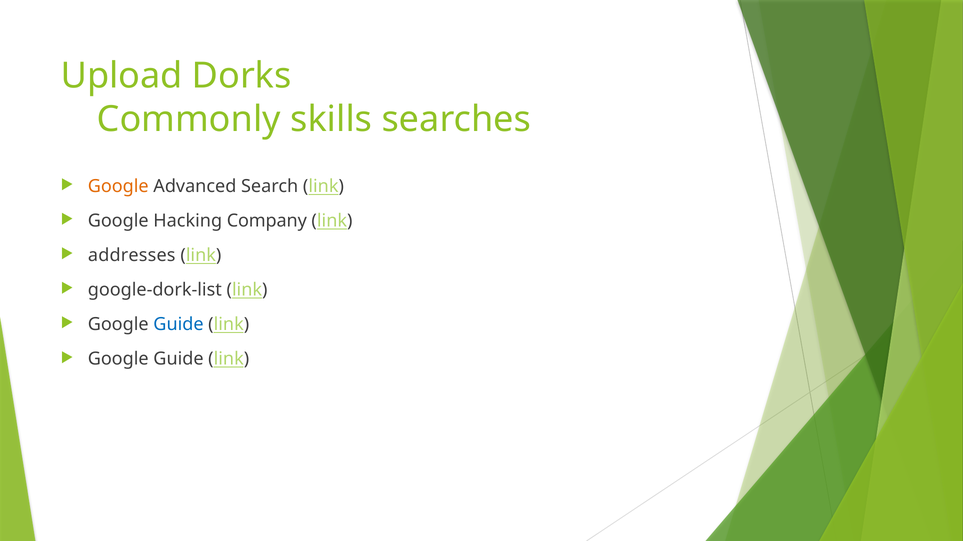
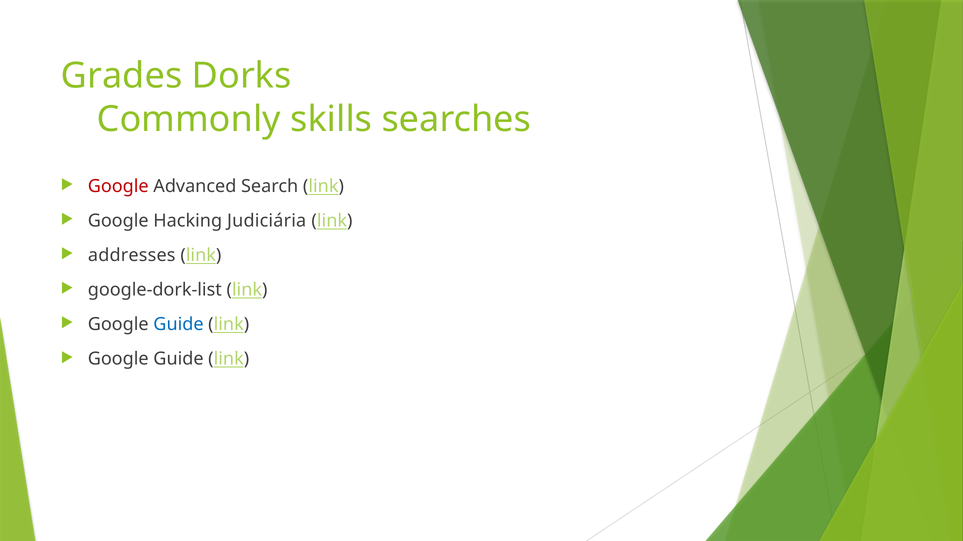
Upload: Upload -> Grades (122, 76)
Google colour: orange -> red (118, 186)
Company: Company -> Judiciária (267, 221)
